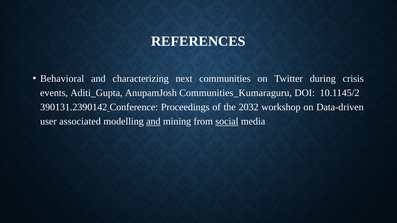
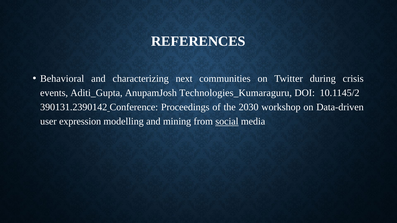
Communities_Kumaraguru: Communities_Kumaraguru -> Technologies_Kumaraguru (236, 93)
2032: 2032 -> 2030 (249, 107)
associated: associated -> expression (80, 122)
and underline: present -> none (153, 122)
